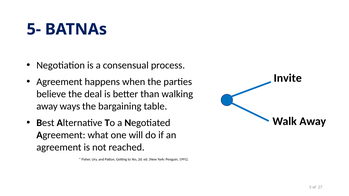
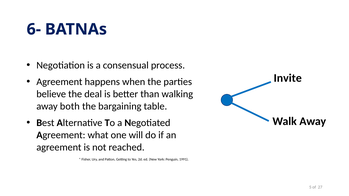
5-: 5- -> 6- (34, 29)
ways: ways -> both (70, 106)
